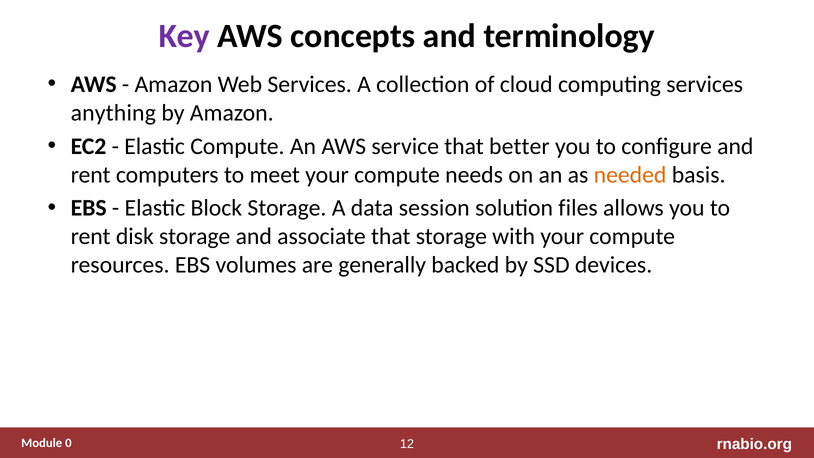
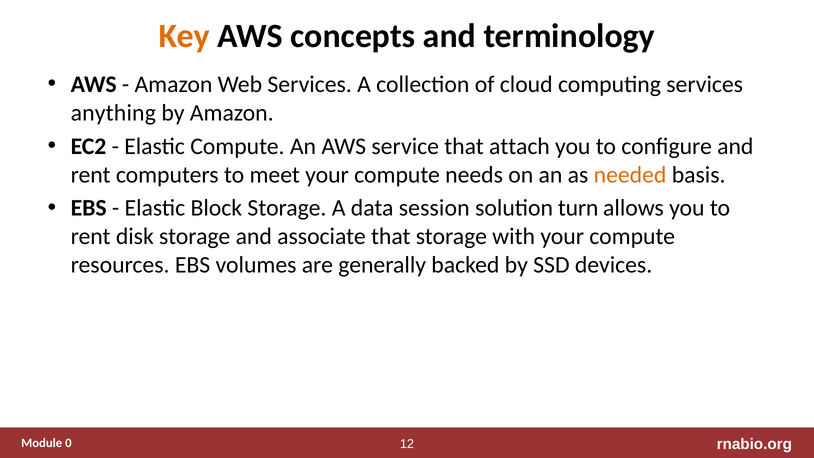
Key colour: purple -> orange (184, 36)
better: better -> attach (519, 146)
files: files -> turn (578, 208)
